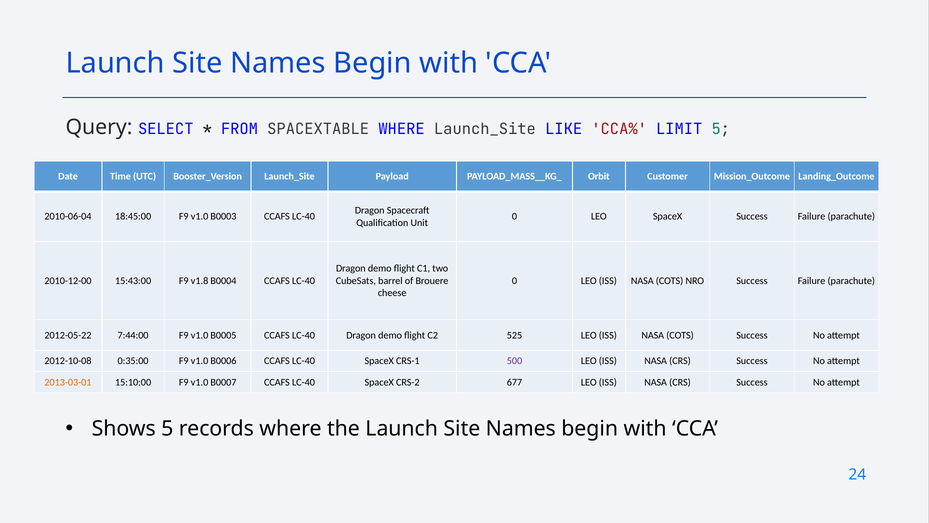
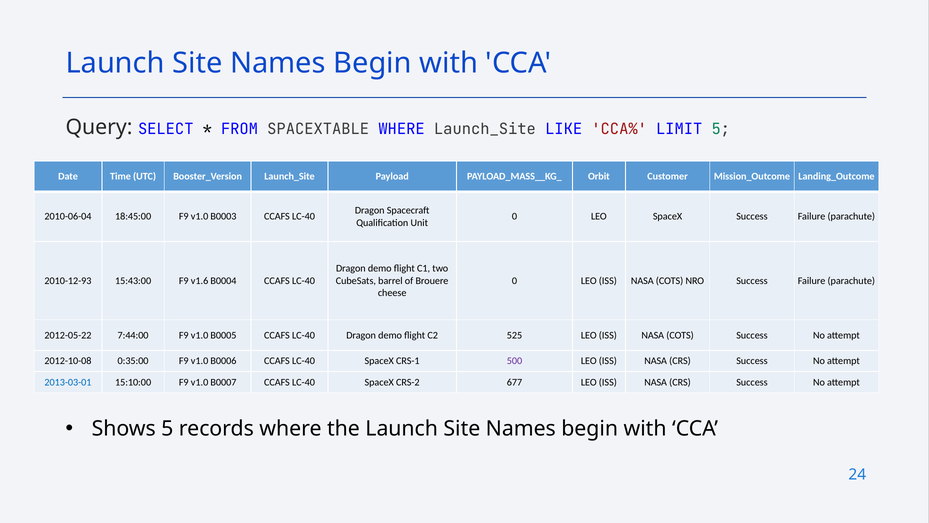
2010-12-00: 2010-12-00 -> 2010-12-93 (68, 280)
v1.8: v1.8 -> v1.6 (200, 280)
2013-03-01 colour: orange -> blue (68, 382)
